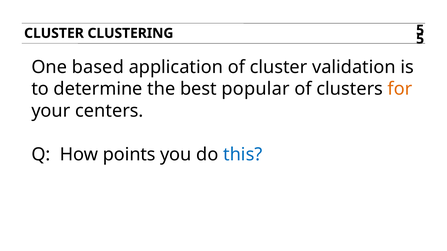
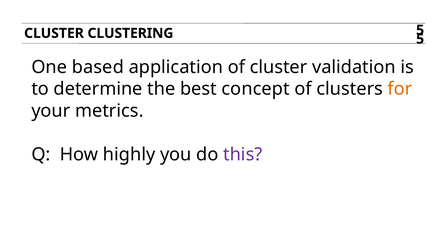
popular: popular -> concept (256, 89)
centers: centers -> metrics (109, 111)
points: points -> highly (129, 154)
this colour: blue -> purple (243, 154)
